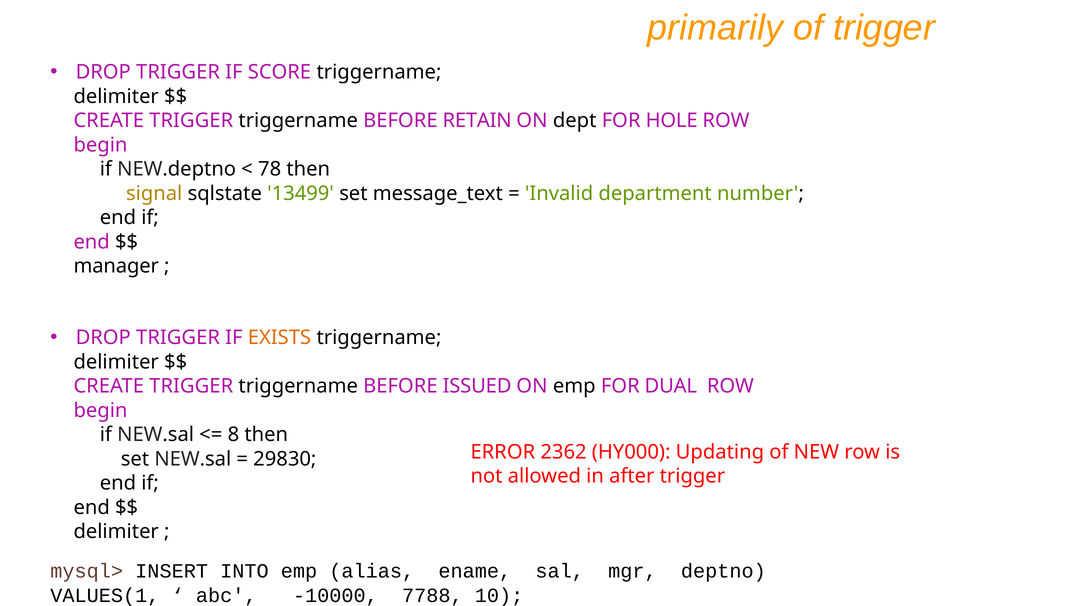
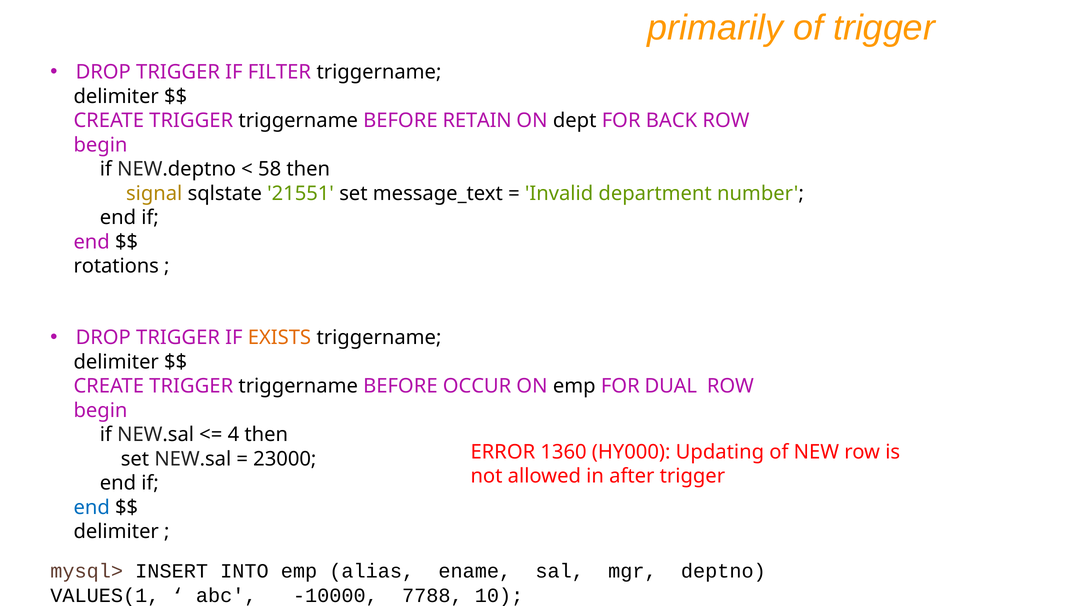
SCORE: SCORE -> FILTER (279, 72)
HOLE: HOLE -> BACK (672, 121)
78: 78 -> 58 (270, 169)
13499: 13499 -> 21551 (301, 194)
manager: manager -> rotations (116, 266)
ISSUED: ISSUED -> OCCUR (477, 386)
8: 8 -> 4 (233, 435)
2362: 2362 -> 1360 (564, 452)
29830: 29830 -> 23000 (285, 459)
end colour: black -> blue (92, 508)
